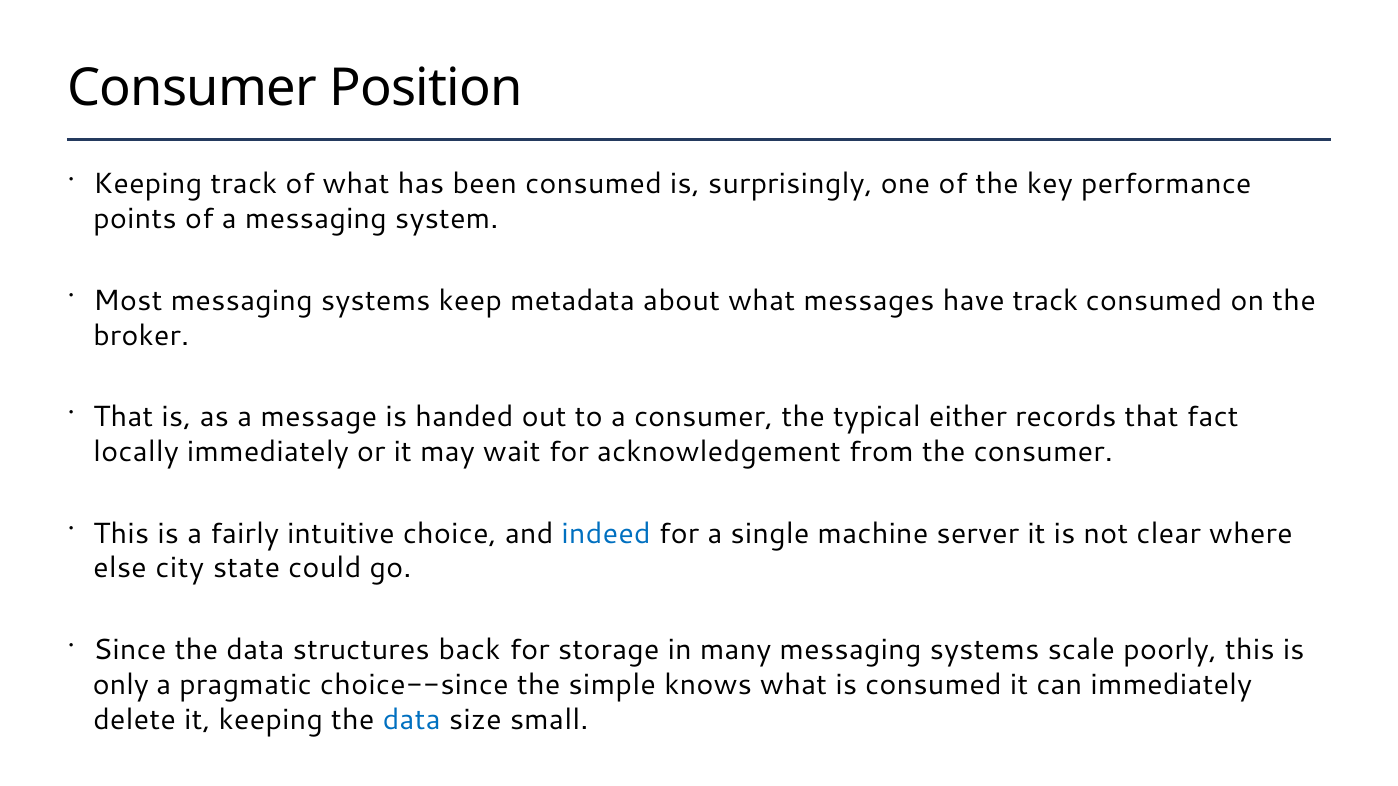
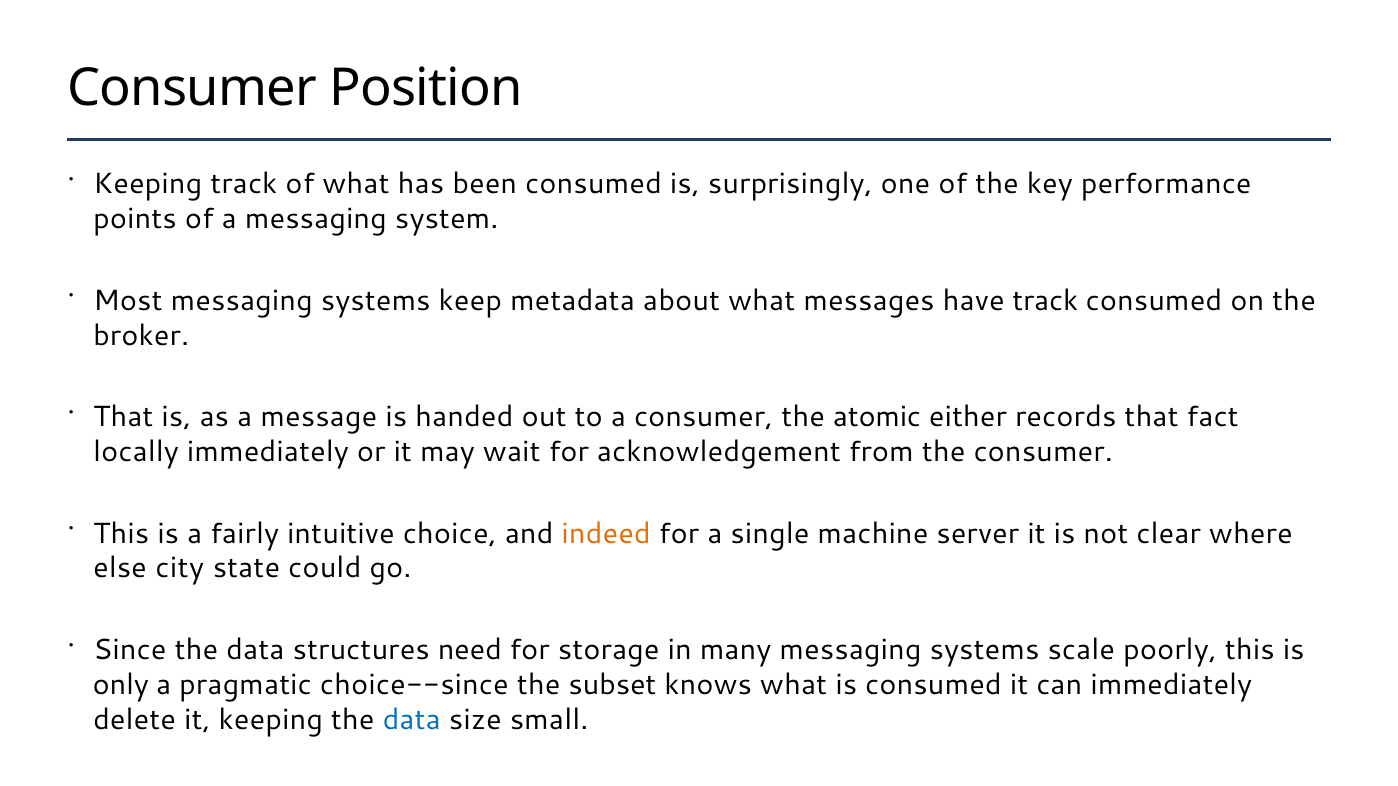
typical: typical -> atomic (877, 417)
indeed colour: blue -> orange (606, 534)
back: back -> need (470, 650)
simple: simple -> subset (612, 685)
